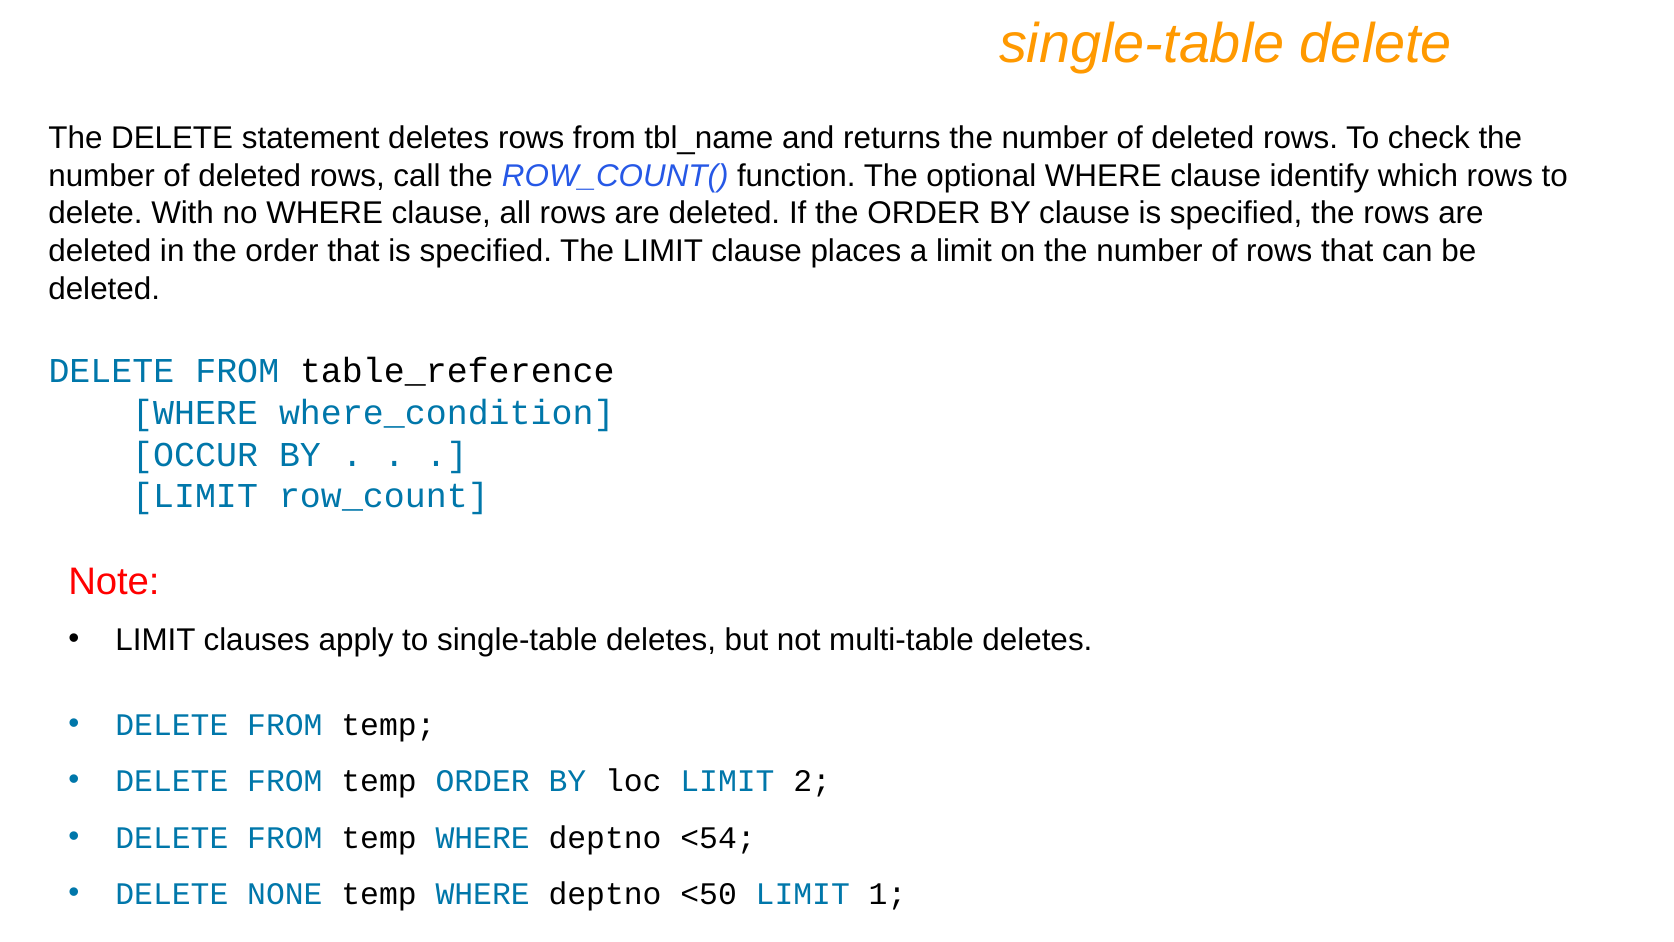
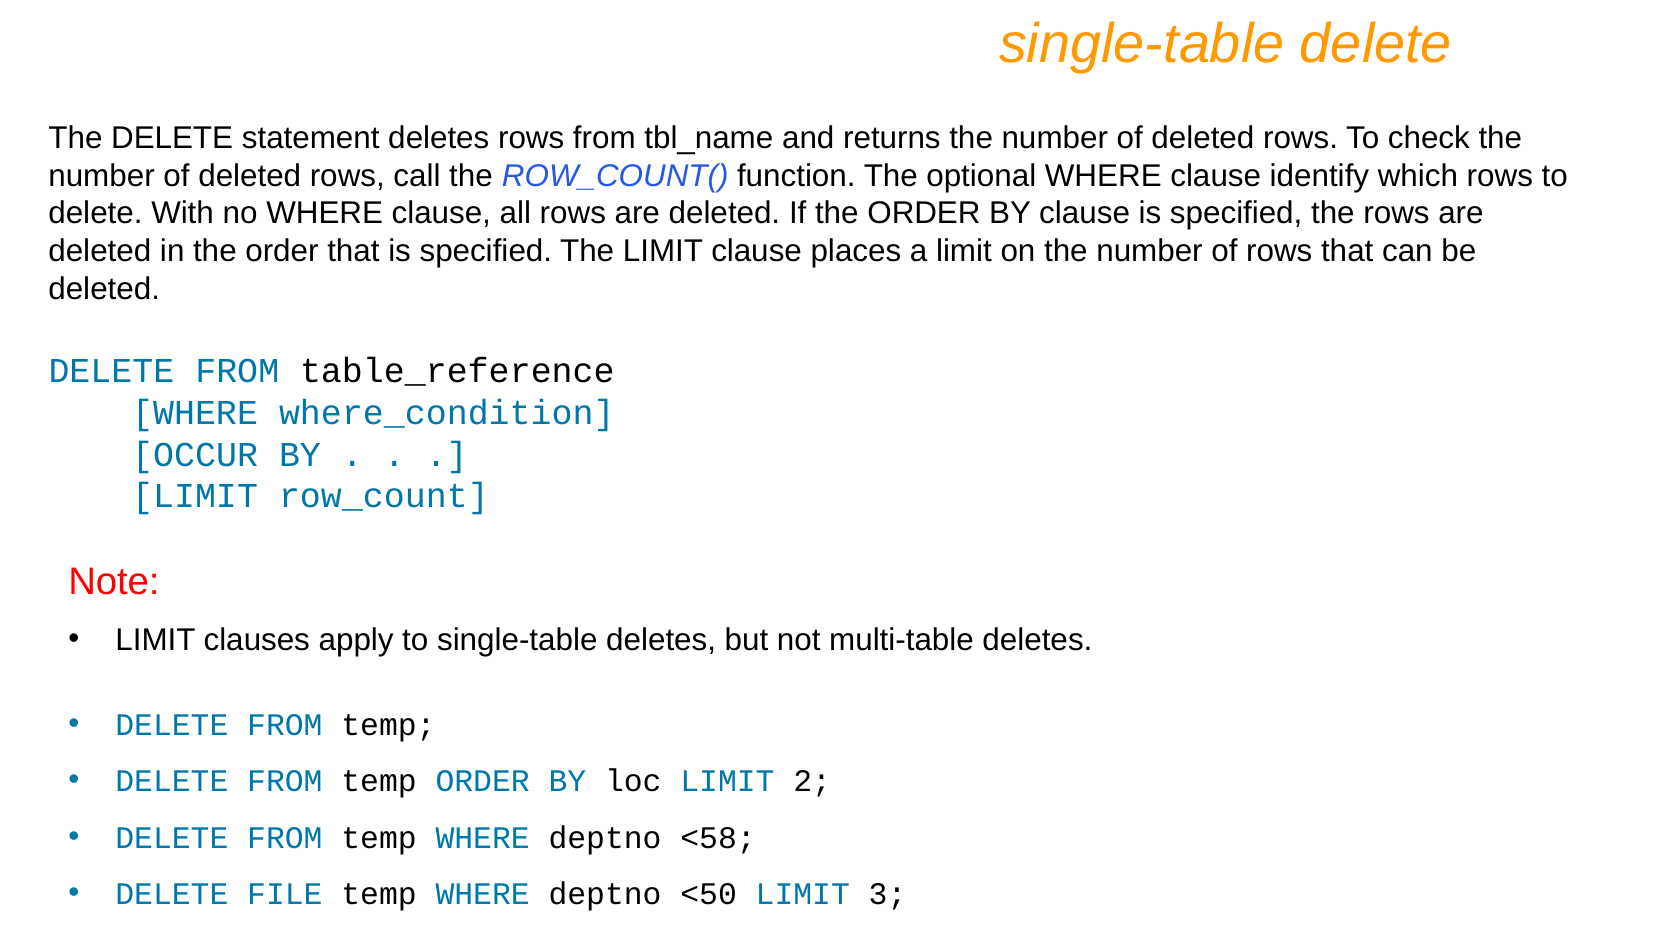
<54: <54 -> <58 (718, 837)
NONE: NONE -> FILE (285, 894)
1: 1 -> 3 (888, 894)
